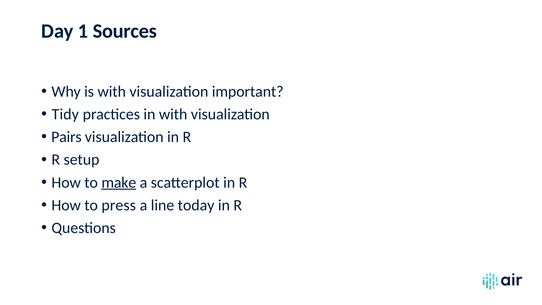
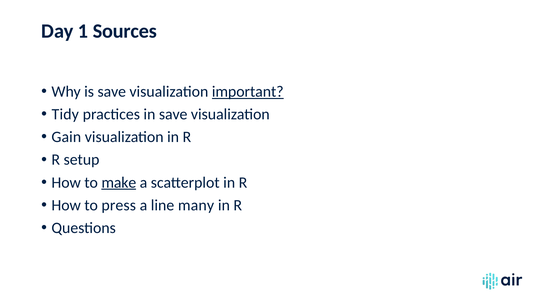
is with: with -> save (112, 92)
important underline: none -> present (248, 92)
in with: with -> save (173, 114)
Pairs: Pairs -> Gain (66, 137)
today: today -> many (196, 205)
